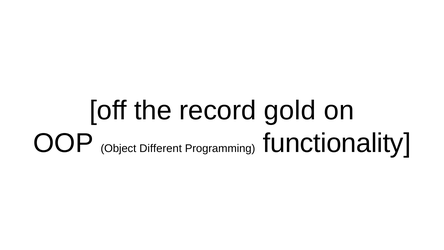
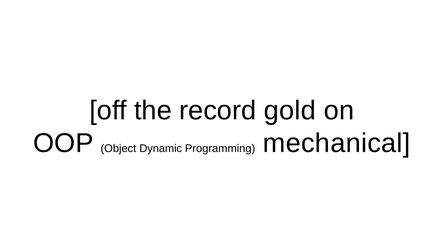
Different: Different -> Dynamic (161, 148)
functionality: functionality -> mechanical (337, 143)
